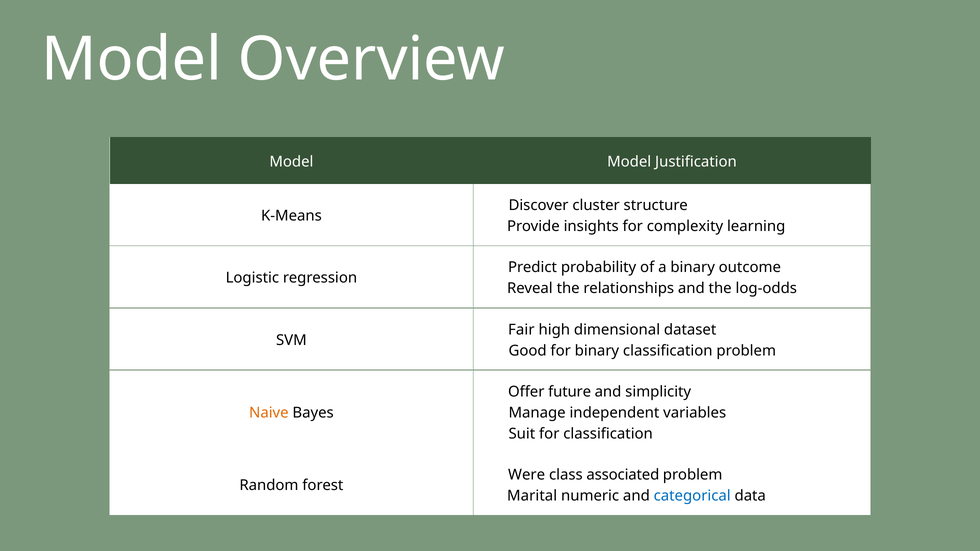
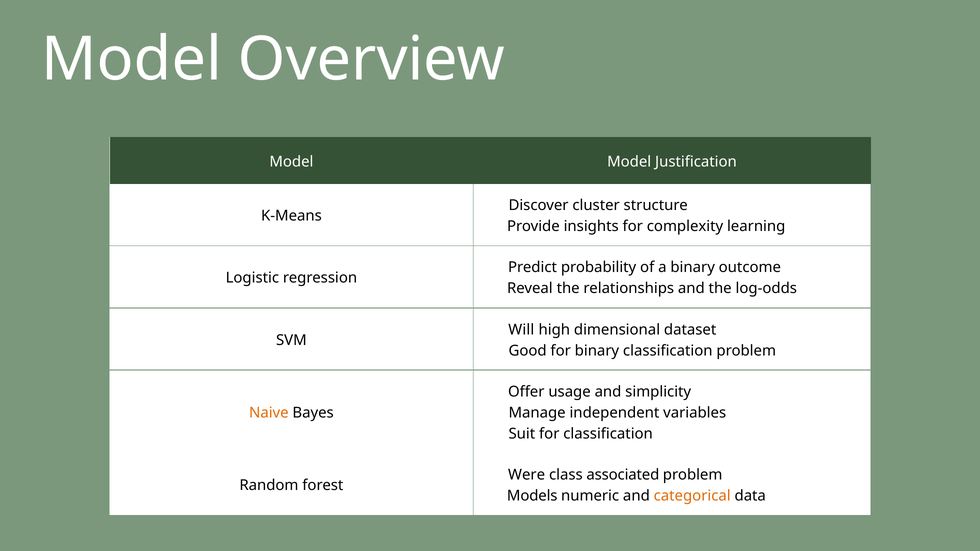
Fair: Fair -> Will (521, 330)
future: future -> usage (570, 392)
Marital: Marital -> Models (532, 496)
categorical colour: blue -> orange (692, 496)
